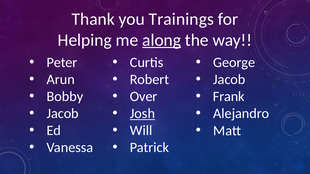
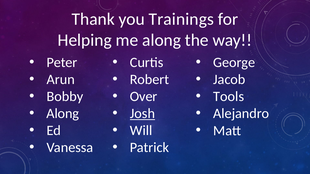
along underline: present -> none (162, 40)
Frank: Frank -> Tools (229, 97)
Jacob: Jacob -> Along (63, 114)
